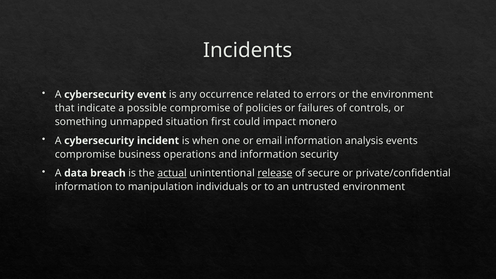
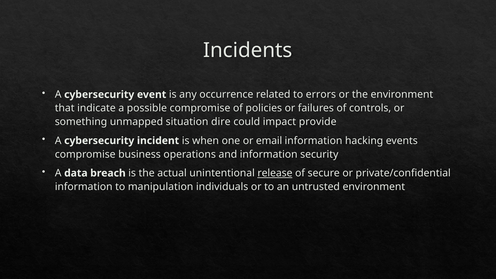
first: first -> dire (221, 122)
monero: monero -> provide (318, 122)
analysis: analysis -> hacking (364, 141)
actual underline: present -> none (172, 173)
